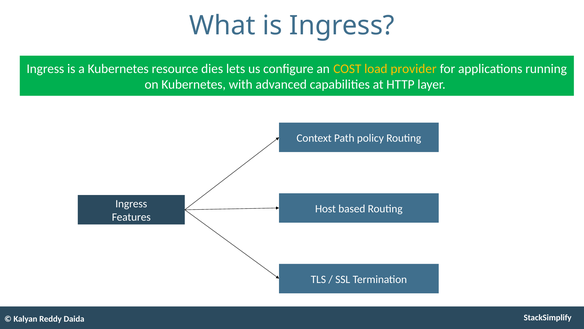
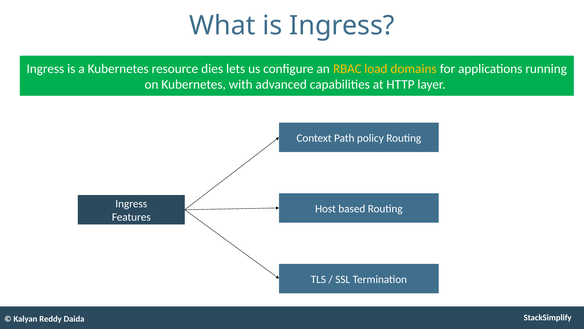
COST: COST -> RBAC (347, 69)
provider: provider -> domains (414, 69)
